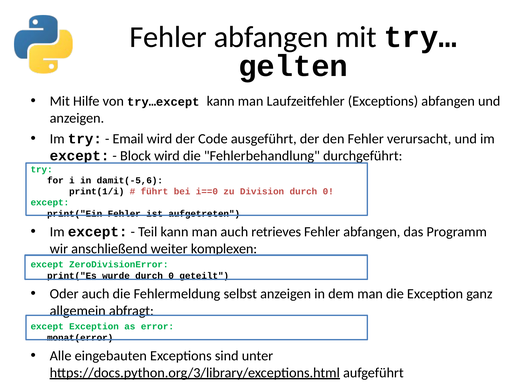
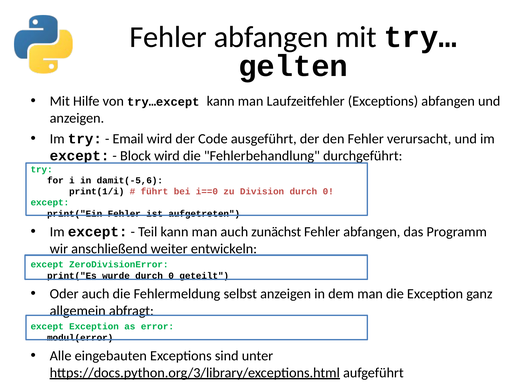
retrieves: retrieves -> zunächst (276, 232)
komplexen: komplexen -> entwickeln (224, 249)
monat(error: monat(error -> modul(error (80, 338)
